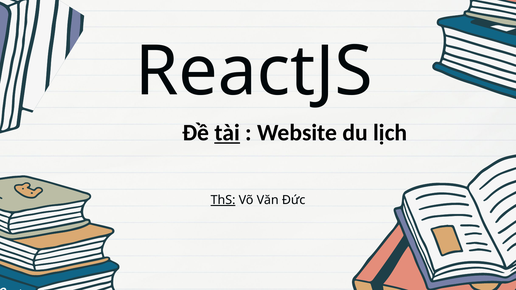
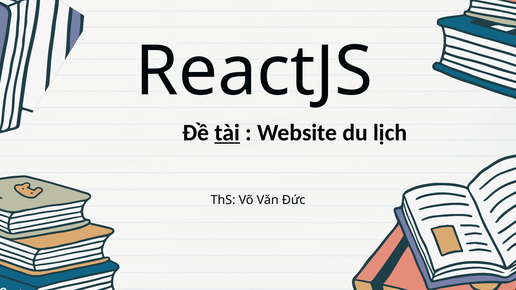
ThS underline: present -> none (223, 200)
